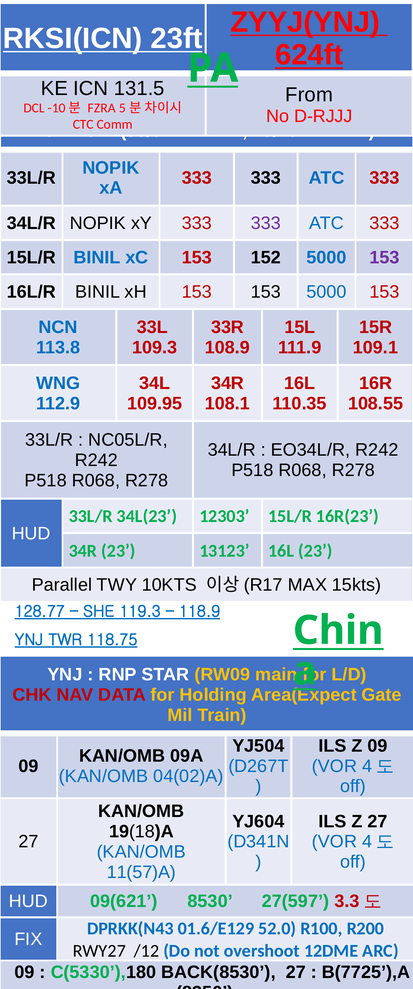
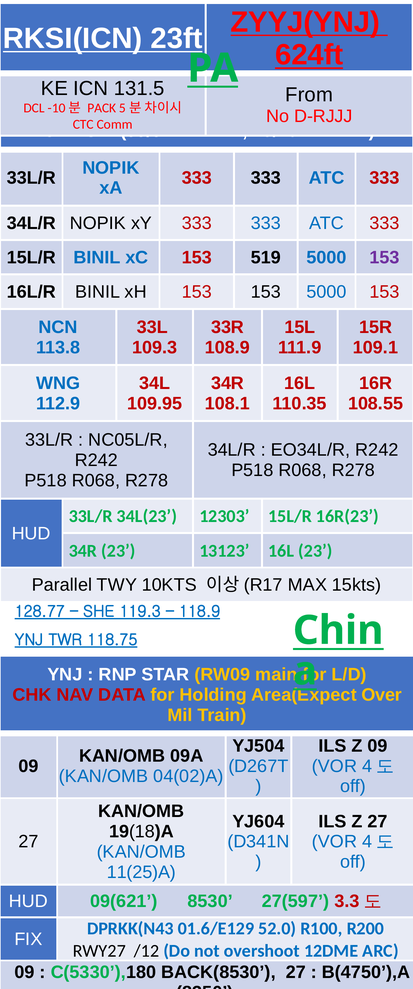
FZRA: FZRA -> PACK (102, 108)
333 colour: purple -> blue (266, 223)
152: 152 -> 519 (266, 257)
Gate: Gate -> Over (382, 694)
11(57)A: 11(57)A -> 11(25)A (141, 871)
B(7725’),A: B(7725’),A -> B(4750’),A (366, 971)
